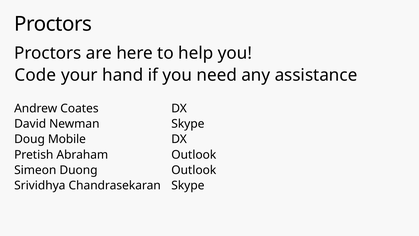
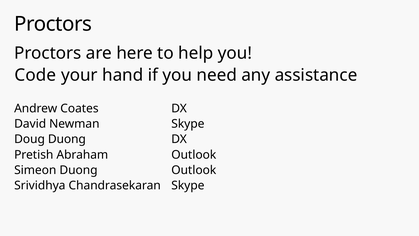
Doug Mobile: Mobile -> Duong (67, 139)
